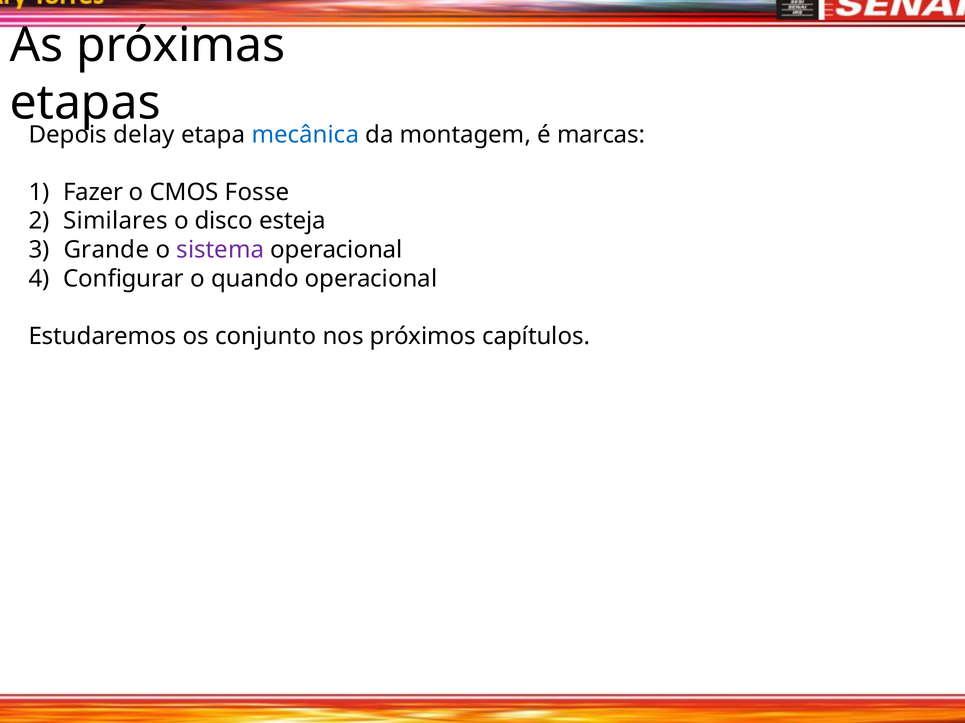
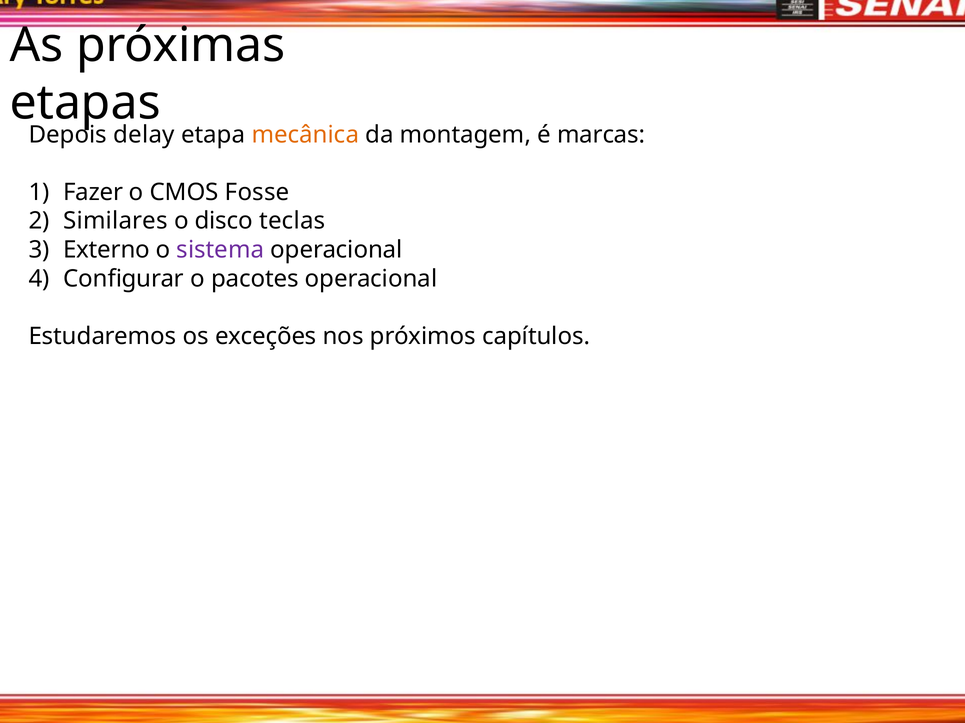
mecânica colour: blue -> orange (305, 135)
esteja: esteja -> teclas (292, 221)
Grande: Grande -> Externo (107, 250)
quando: quando -> pacotes (255, 279)
conjunto: conjunto -> exceções (266, 337)
